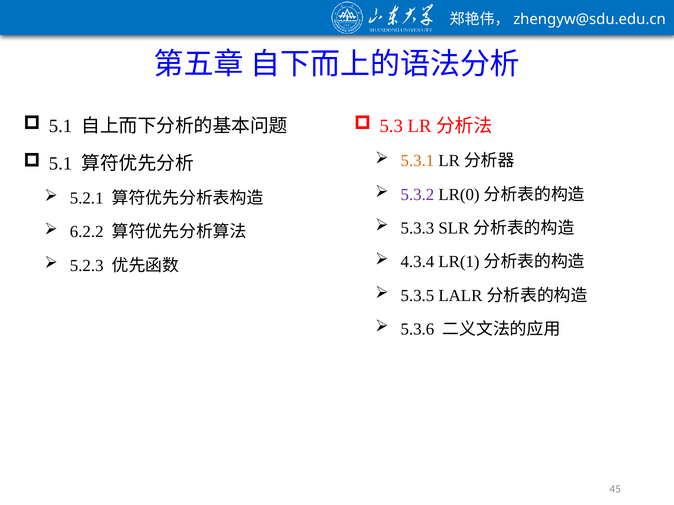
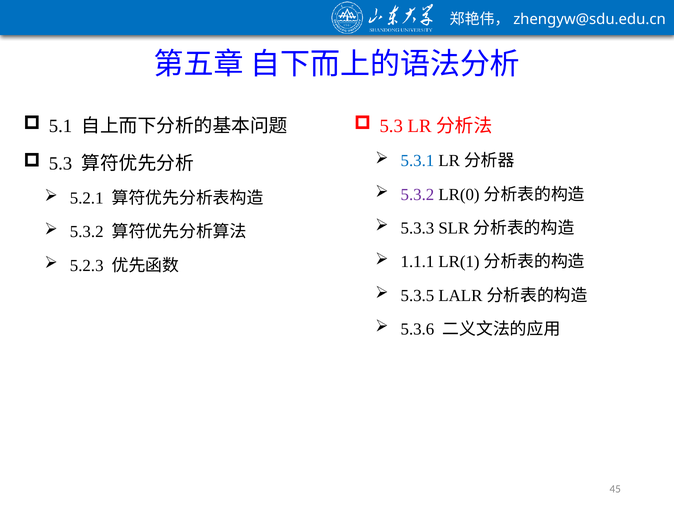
5.3.1 colour: orange -> blue (417, 161)
5.1: 5.1 -> 5.3 (61, 164)
6.2.2: 6.2.2 -> 5.3.2 (87, 232)
4.3.4: 4.3.4 -> 1.1.1 (417, 262)
